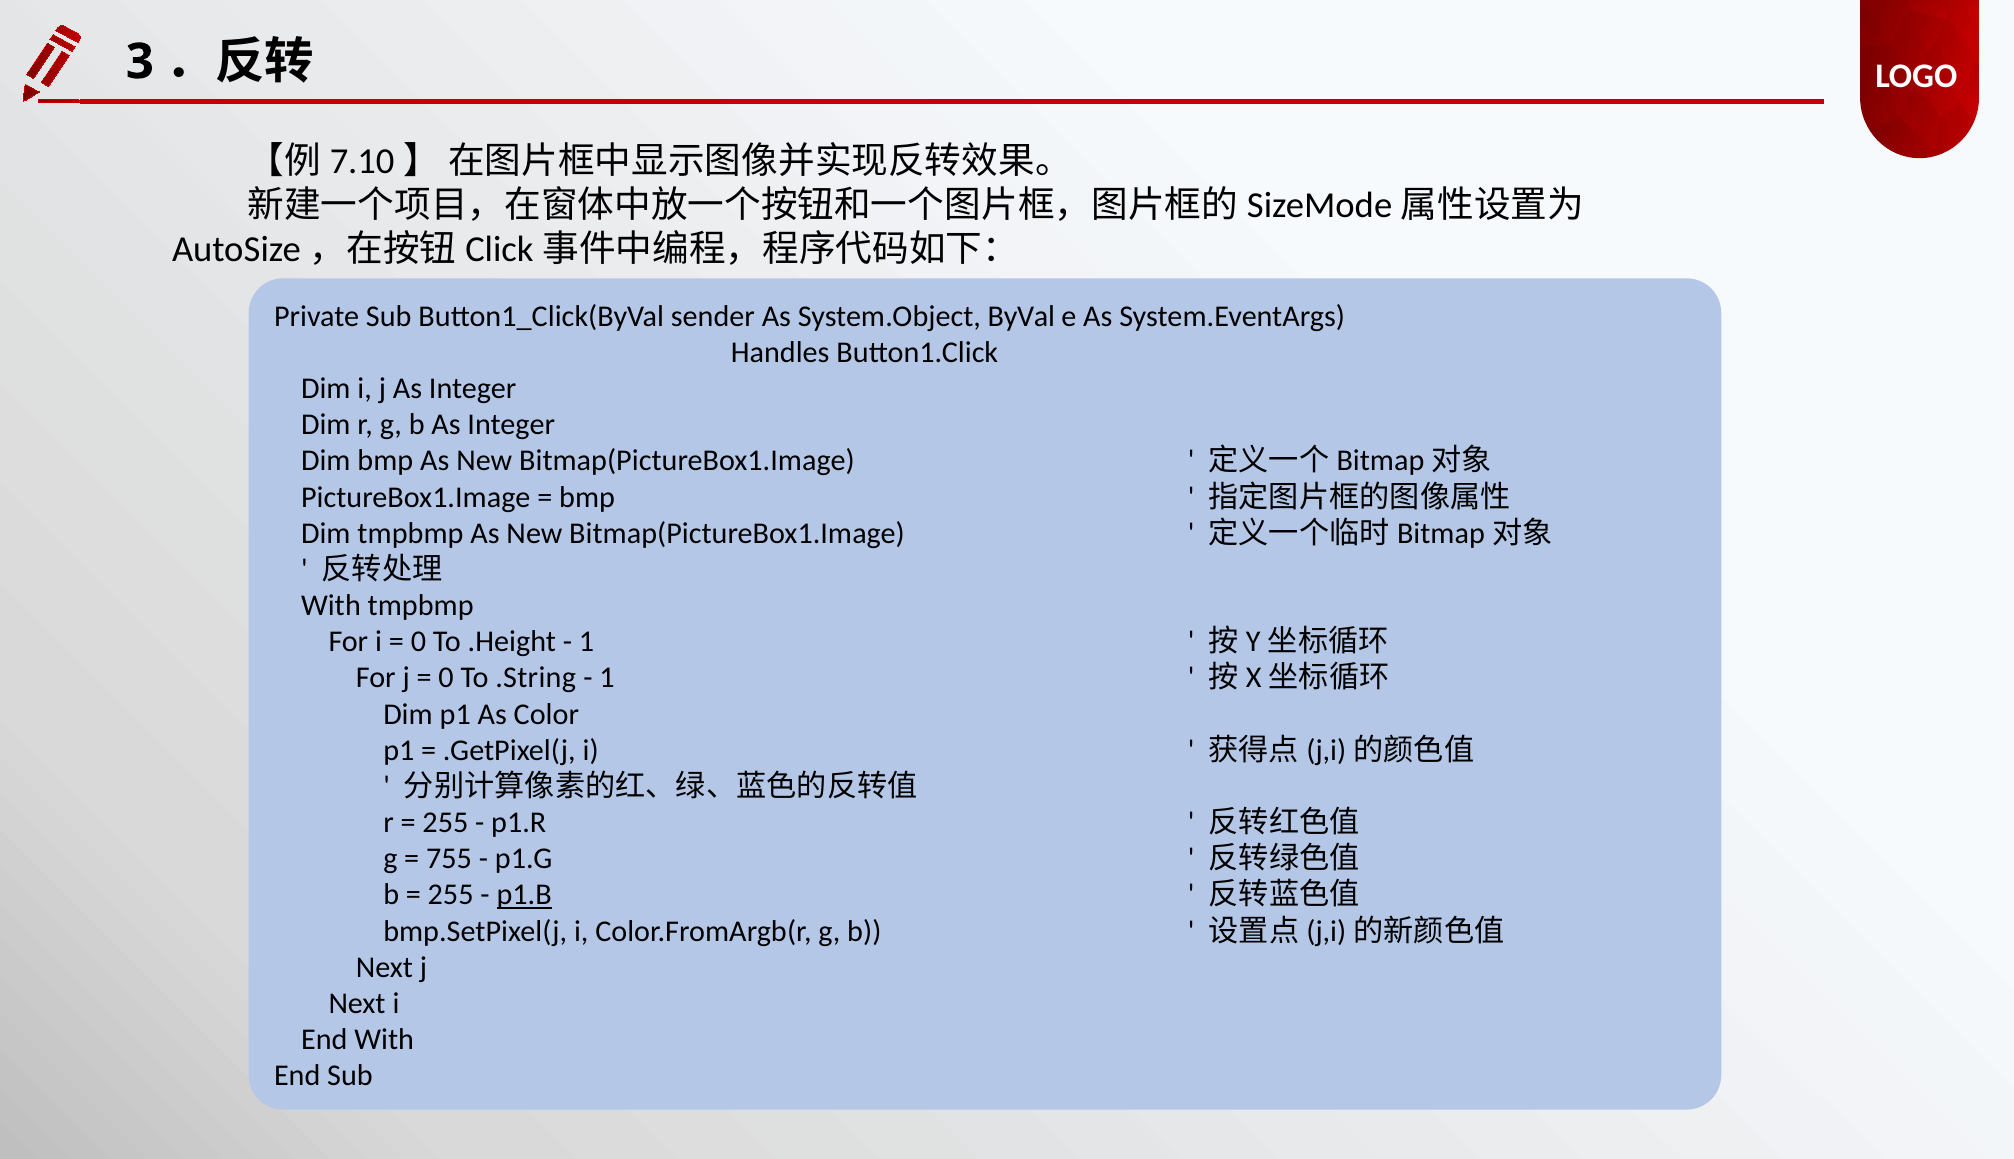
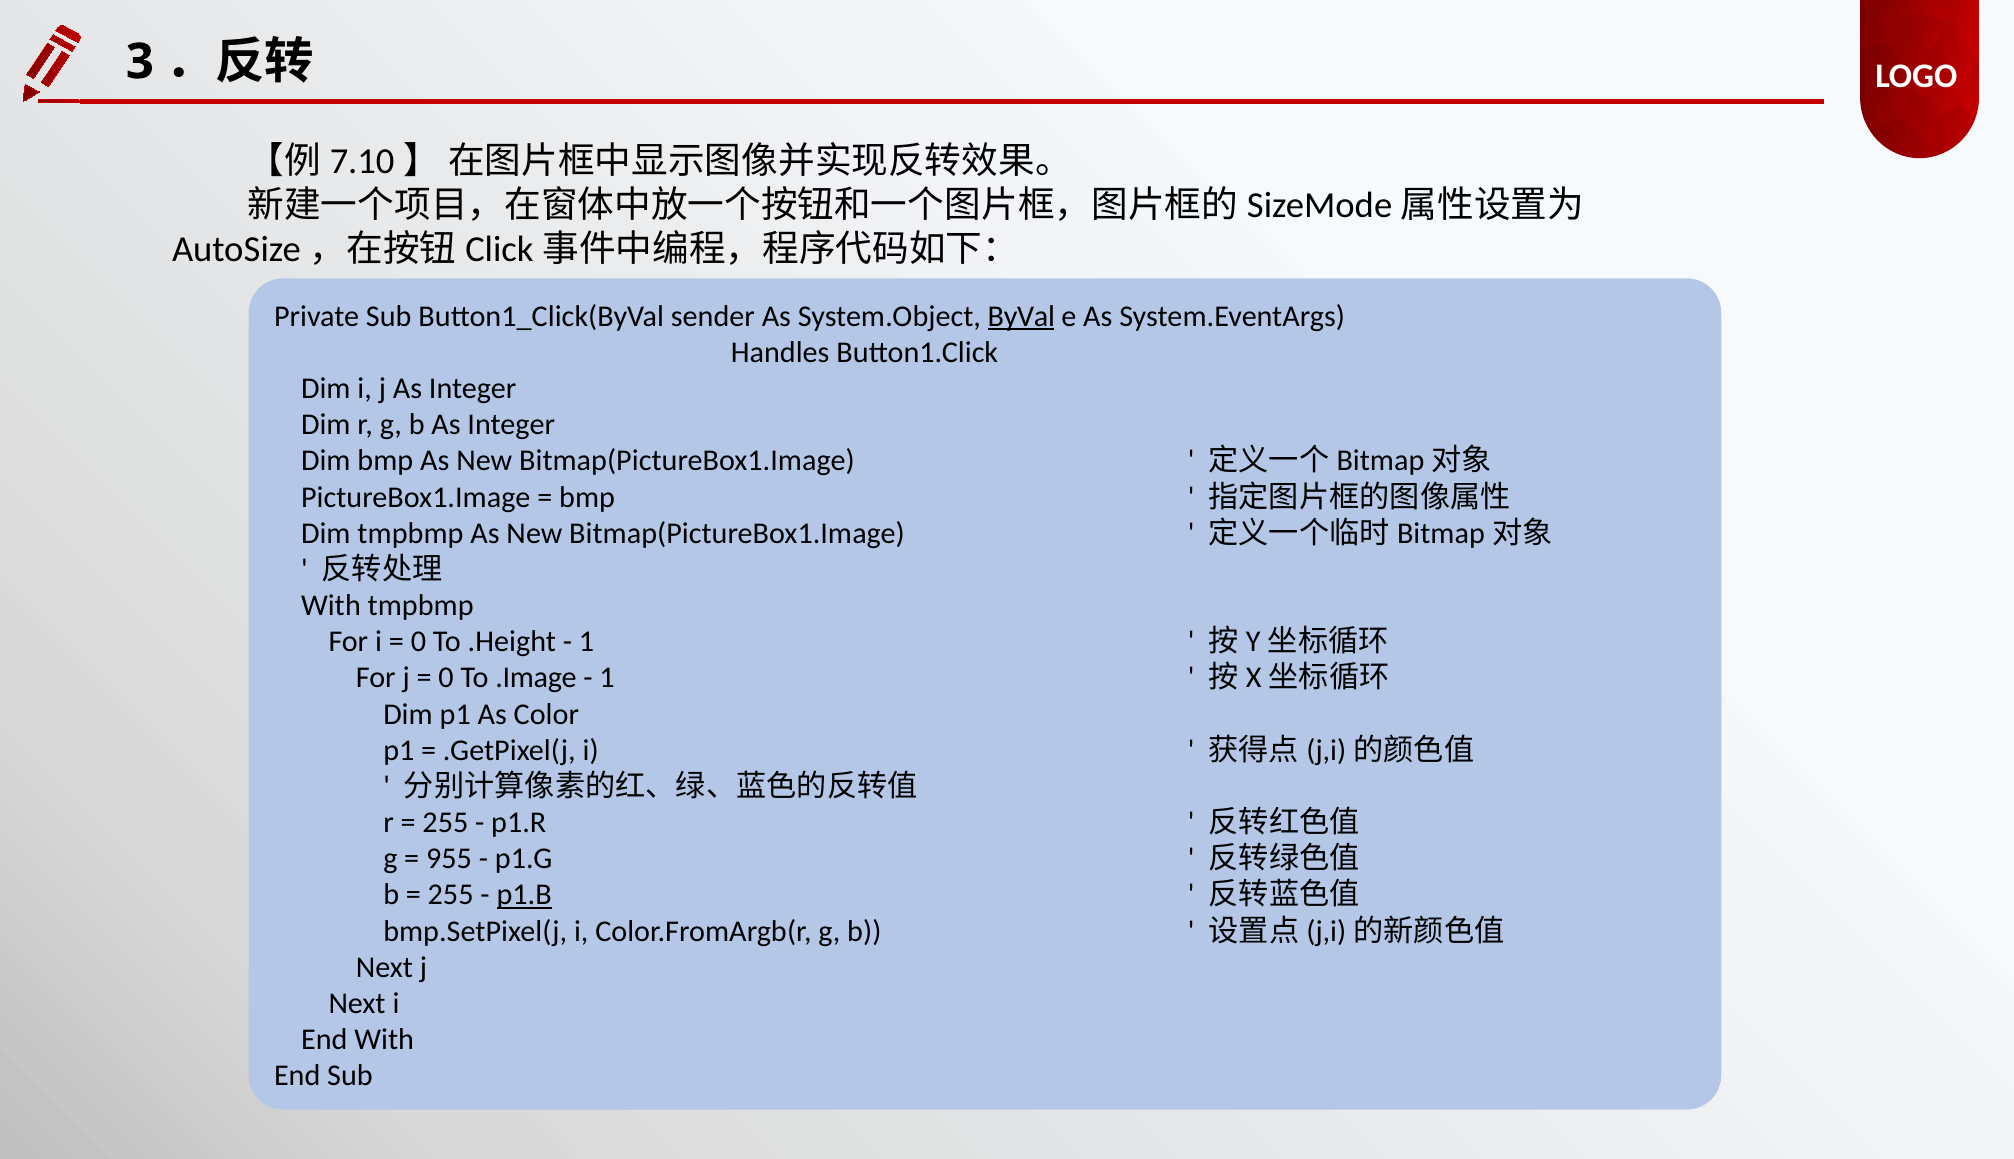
ByVal underline: none -> present (1021, 316)
.String: .String -> .Image (536, 678)
755: 755 -> 955 (449, 859)
